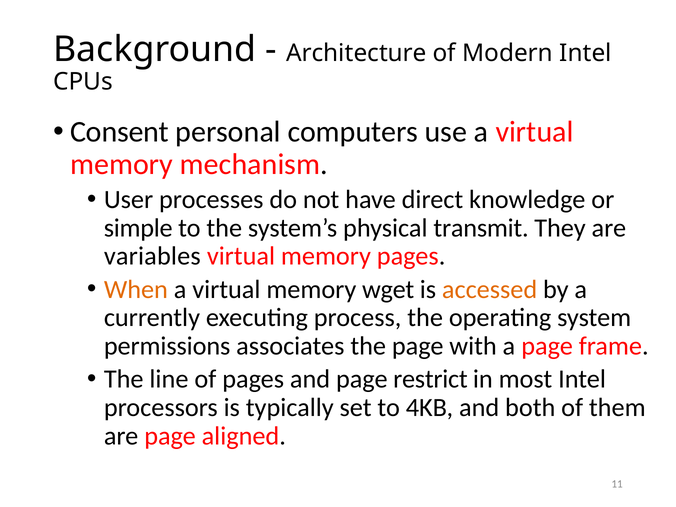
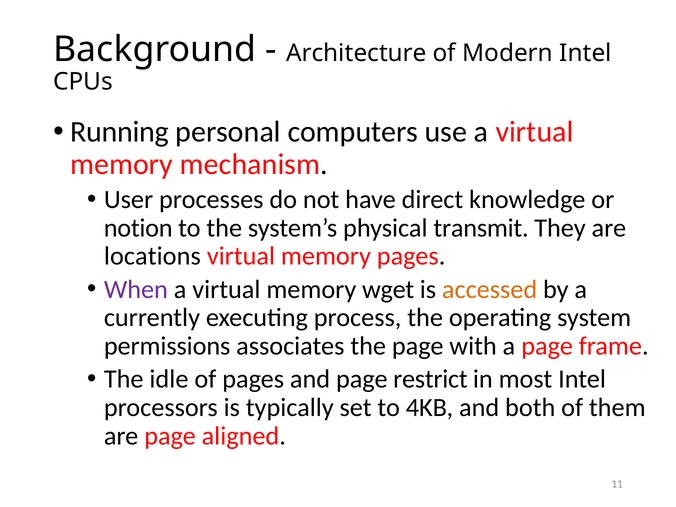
Consent: Consent -> Running (120, 132)
simple: simple -> notion (138, 228)
variables: variables -> locations (152, 256)
When colour: orange -> purple (136, 289)
line: line -> idle (169, 379)
